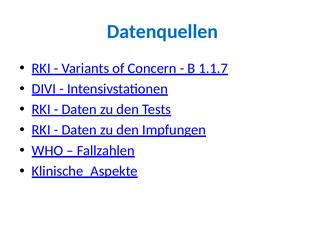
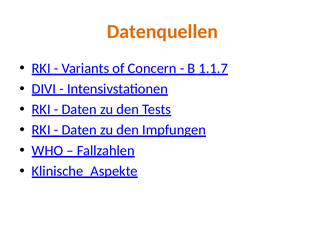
Datenquellen colour: blue -> orange (162, 31)
